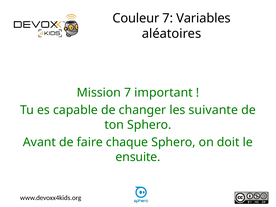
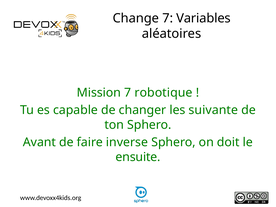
Couleur: Couleur -> Change (136, 18)
important: important -> robotique (163, 93)
chaque: chaque -> inverse (127, 142)
